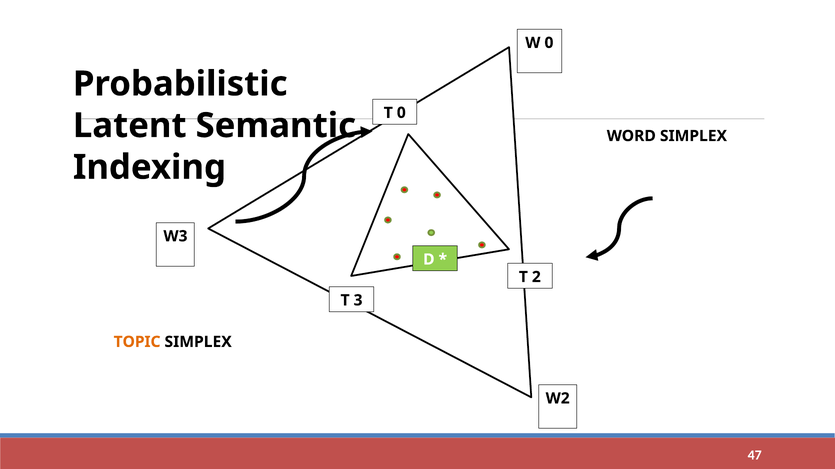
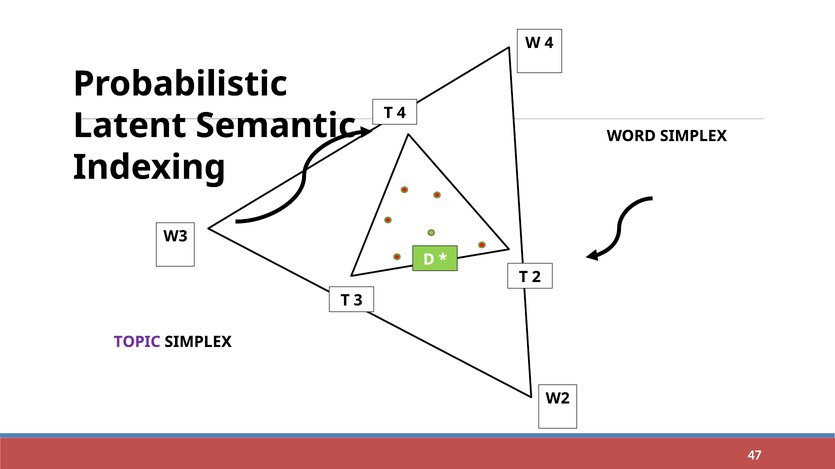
W 0: 0 -> 4 (549, 43)
T 0: 0 -> 4 (401, 113)
TOPIC colour: orange -> purple (137, 342)
